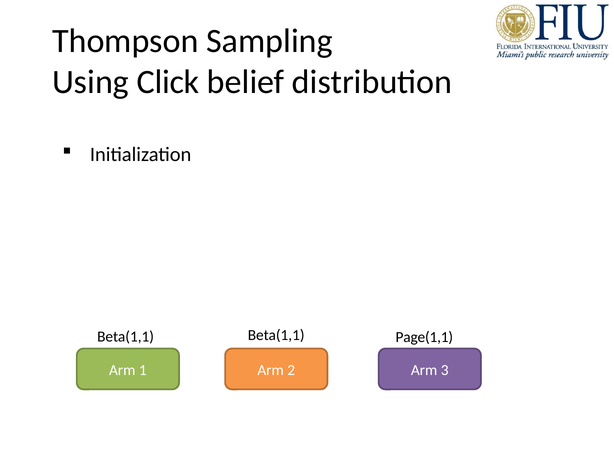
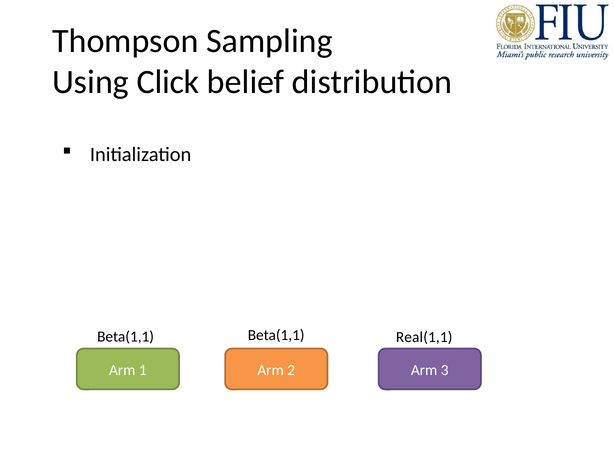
Page(1,1: Page(1,1 -> Real(1,1 (424, 337)
